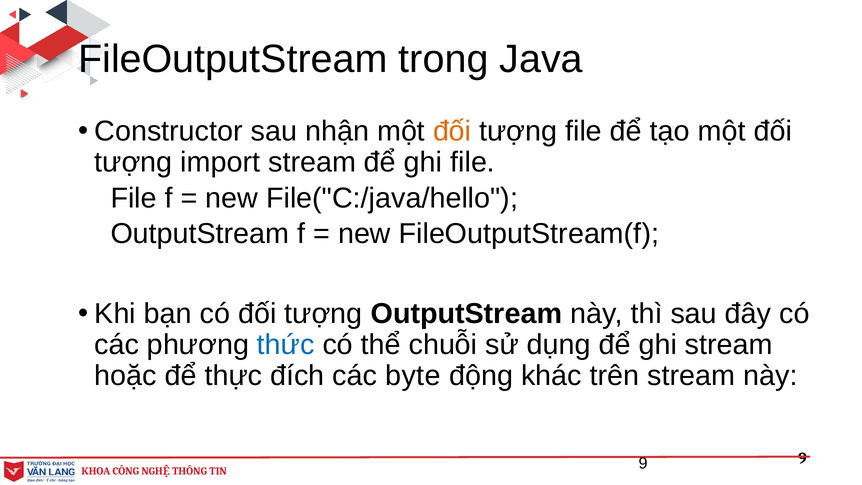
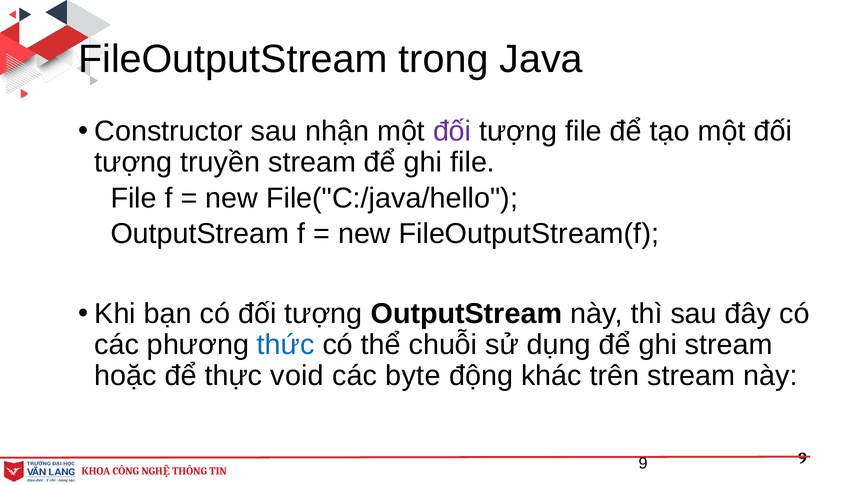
đối colour: orange -> purple (452, 131)
import: import -> truyền (220, 162)
đích: đích -> void (297, 376)
